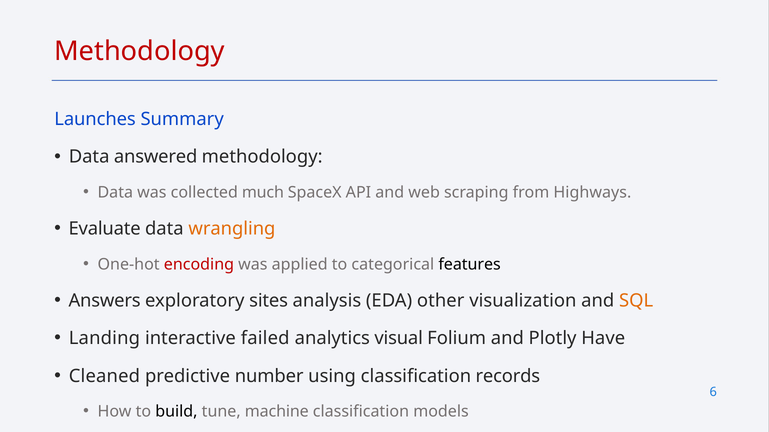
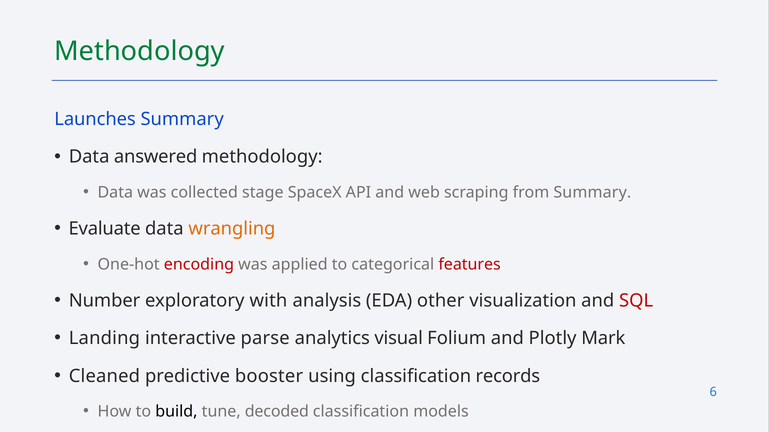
Methodology colour: red -> green (139, 51)
much: much -> stage (263, 193)
from Highways: Highways -> Summary (592, 193)
features colour: black -> red (470, 265)
Answers: Answers -> Number (105, 301)
sites: sites -> with (268, 301)
SQL colour: orange -> red (636, 301)
failed: failed -> parse (265, 339)
Have: Have -> Mark (603, 339)
number: number -> booster (269, 376)
machine: machine -> decoded (277, 412)
